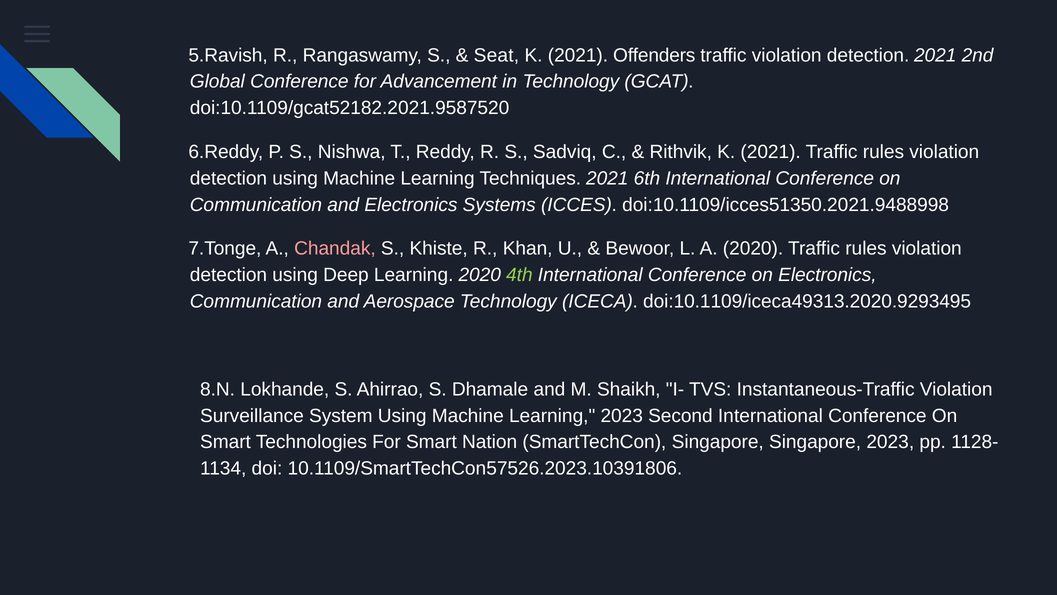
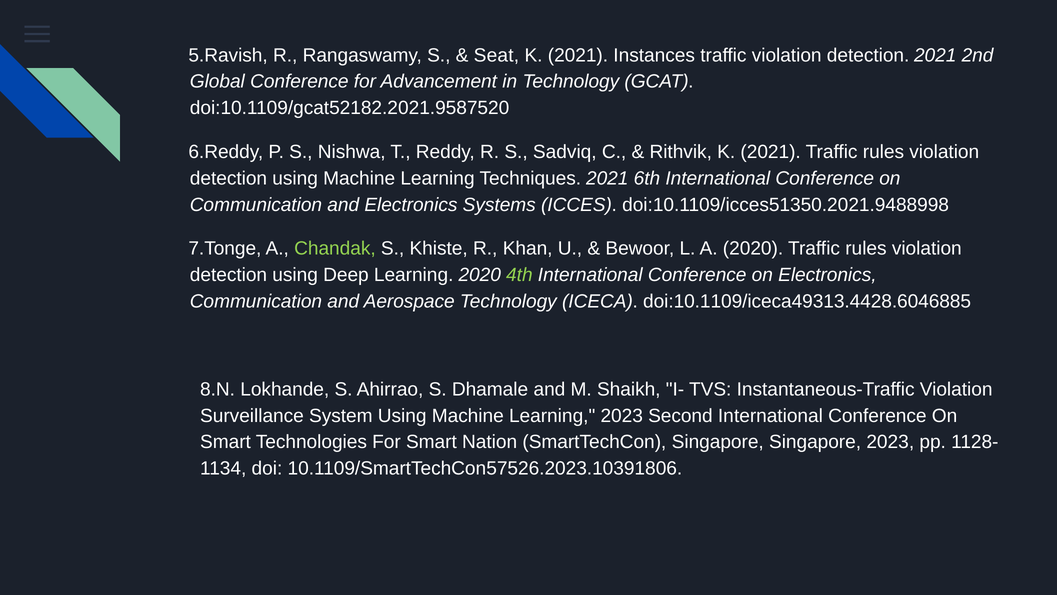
Offenders: Offenders -> Instances (654, 55)
Chandak colour: pink -> light green (335, 249)
doi:10.1109/iceca49313.2020.9293495: doi:10.1109/iceca49313.2020.9293495 -> doi:10.1109/iceca49313.4428.6046885 (807, 301)
